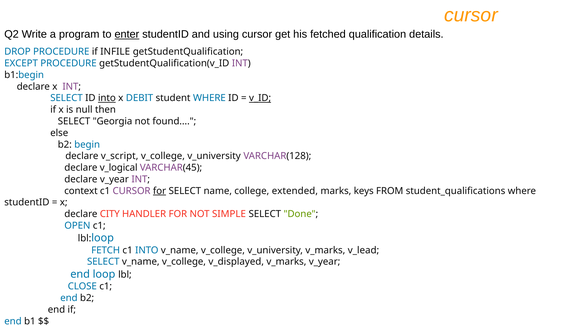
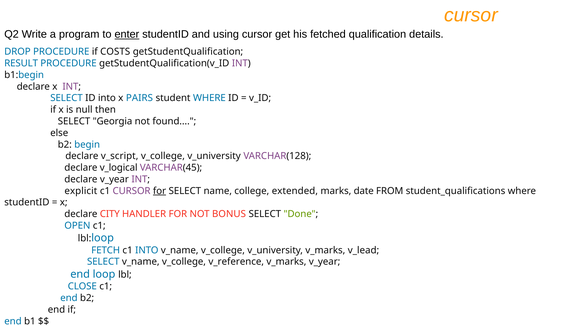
INFILE: INFILE -> COSTS (115, 52)
EXCEPT: EXCEPT -> RESULT (21, 63)
into underline: present -> none (107, 98)
DEBIT: DEBIT -> PAIRS (139, 98)
v_ID underline: present -> none (260, 98)
context: context -> explicit (81, 191)
keys: keys -> date (364, 191)
SIMPLE: SIMPLE -> BONUS (229, 214)
v_displayed: v_displayed -> v_reference (236, 262)
